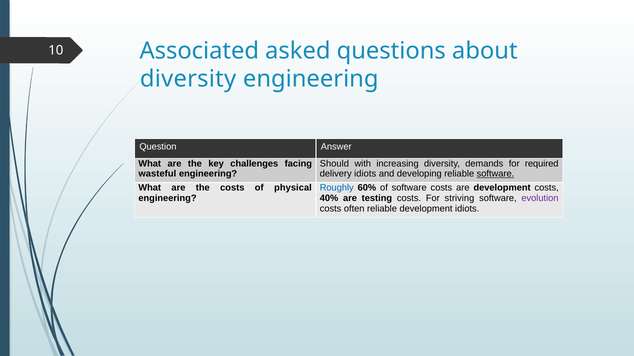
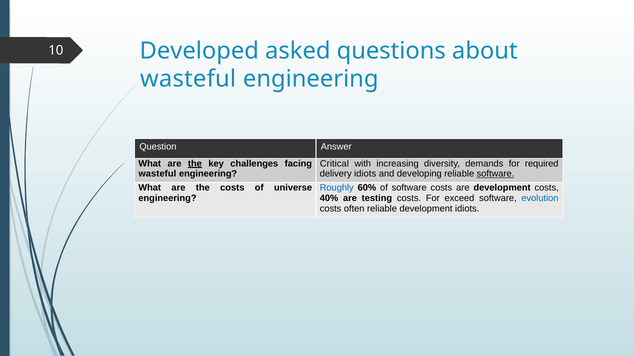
Associated: Associated -> Developed (199, 51)
diversity: diversity -> wasteful (188, 79)
the underline: none -> present (195, 164)
Should: Should -> Critical (334, 164)
physical: physical -> universe (293, 188)
striving: striving -> exceed (459, 199)
evolution colour: purple -> blue (540, 199)
